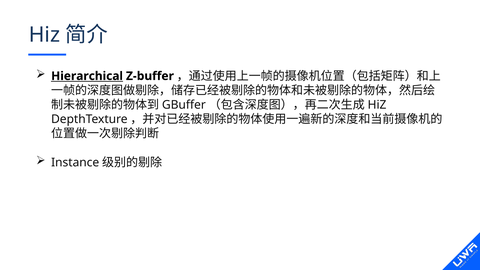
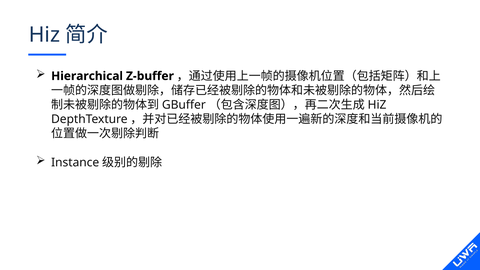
Hierarchical underline: present -> none (87, 76)
